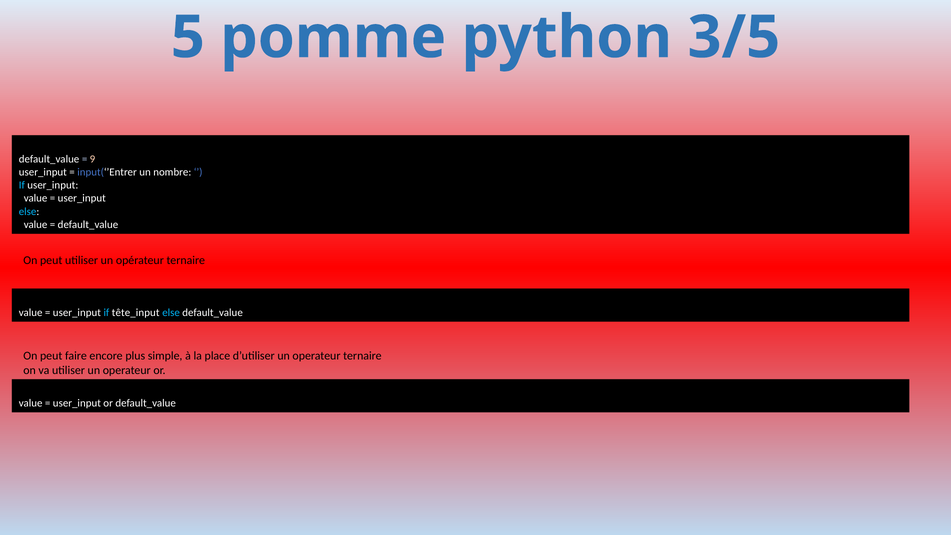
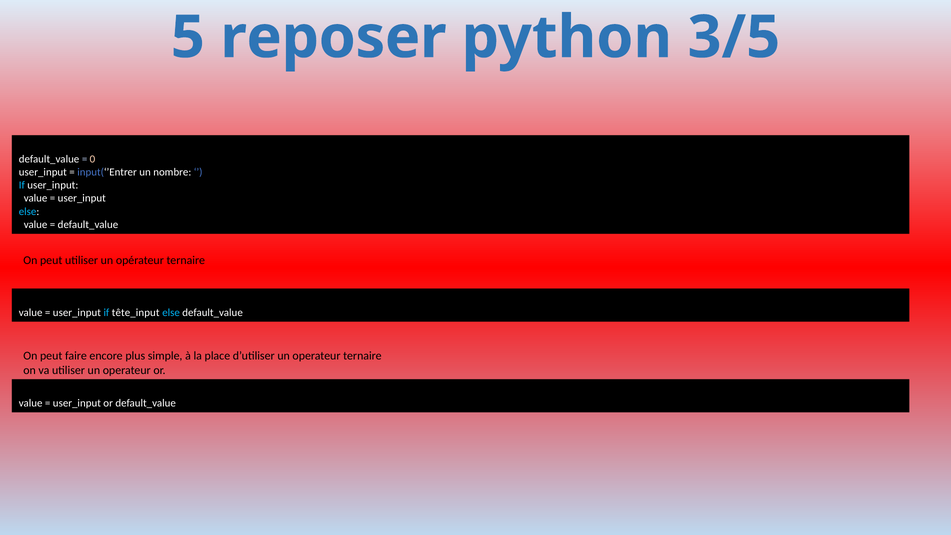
pomme: pomme -> reposer (333, 38)
9: 9 -> 0 (92, 159)
